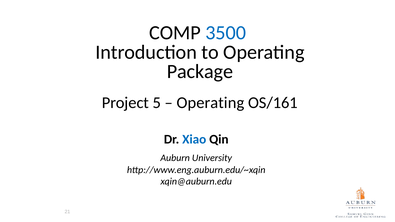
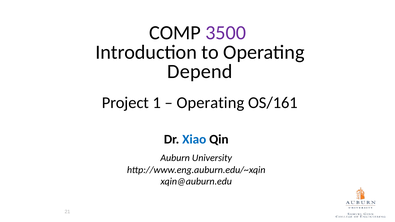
3500 colour: blue -> purple (226, 33)
Package: Package -> Depend (200, 72)
5: 5 -> 1 (157, 103)
